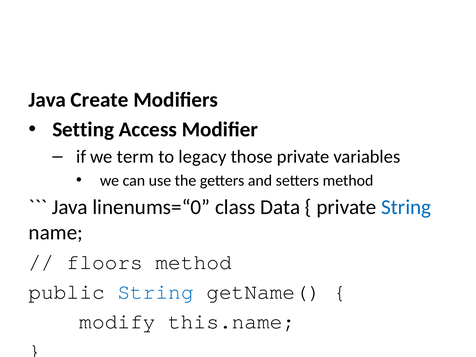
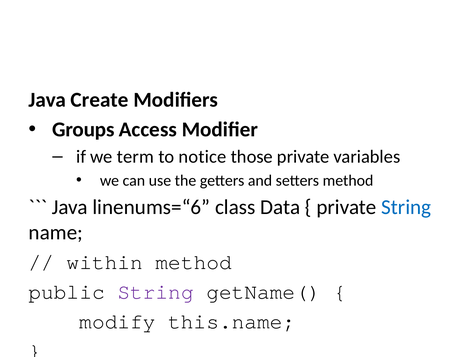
Setting: Setting -> Groups (83, 129)
legacy: legacy -> notice (202, 157)
linenums=“0: linenums=“0 -> linenums=“6 (151, 207)
floors: floors -> within (105, 262)
String colour: blue -> purple (156, 292)
